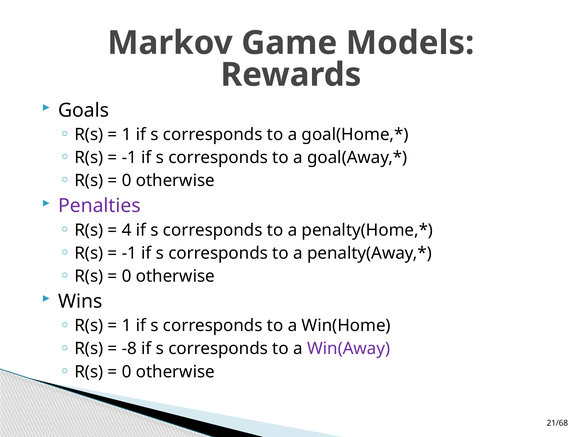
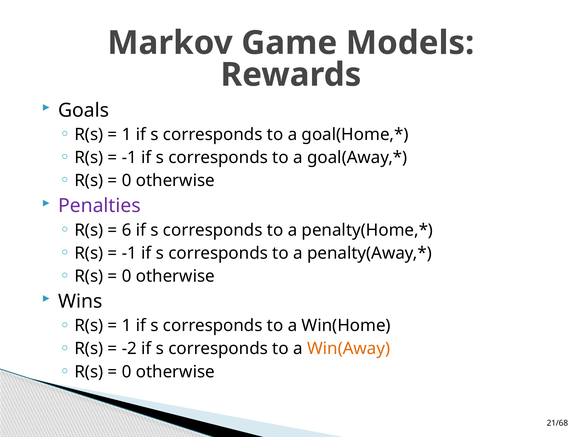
4: 4 -> 6 (127, 230)
-8: -8 -> -2 (129, 348)
Win(Away colour: purple -> orange (349, 348)
